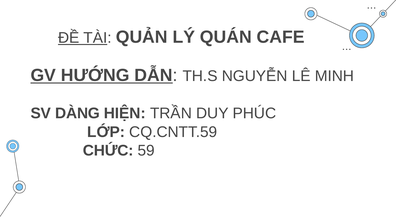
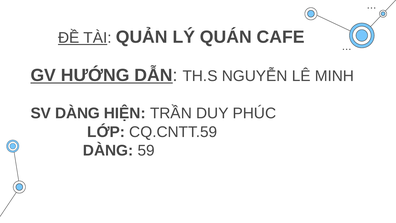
CHỨC: CHỨC -> DÀNG (108, 150)
